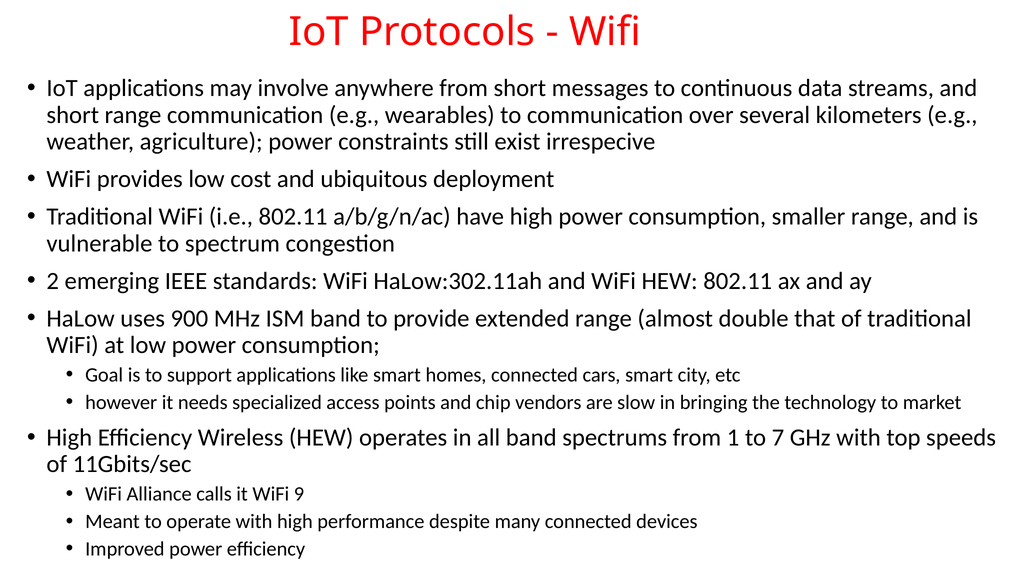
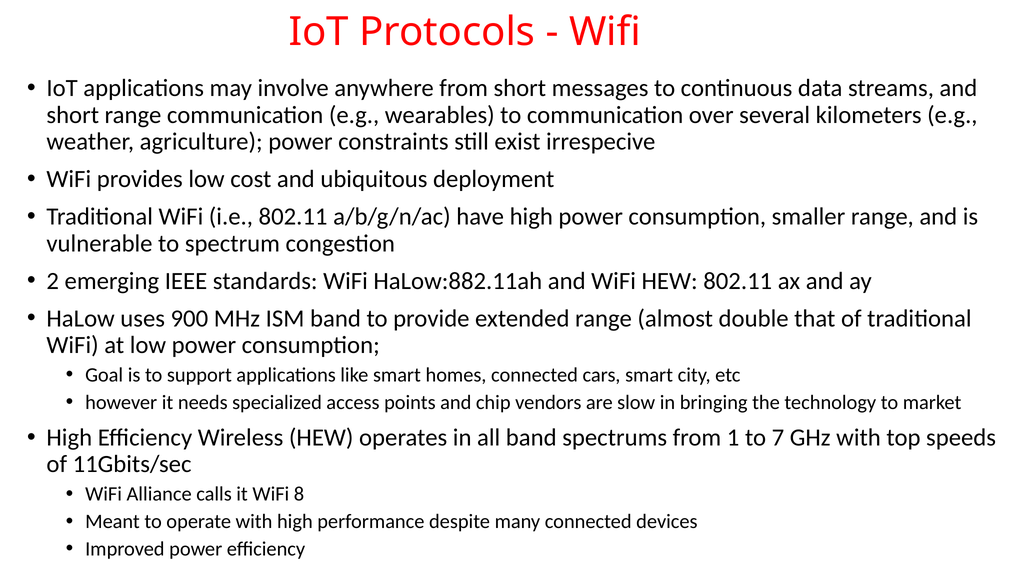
HaLow:302.11ah: HaLow:302.11ah -> HaLow:882.11ah (458, 281)
9: 9 -> 8 (299, 494)
